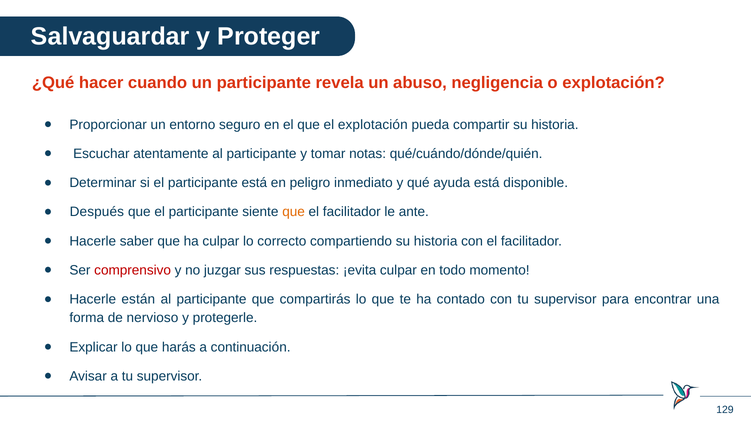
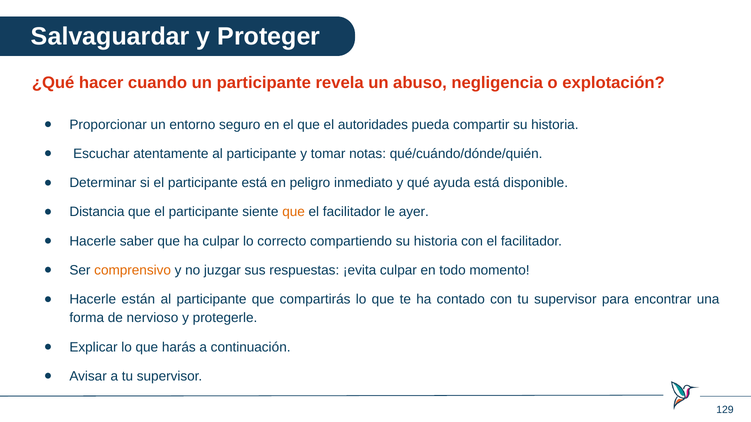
el explotación: explotación -> autoridades (373, 125)
Después: Después -> Distancia (97, 212)
ante: ante -> ayer (414, 212)
comprensivo colour: red -> orange (133, 270)
